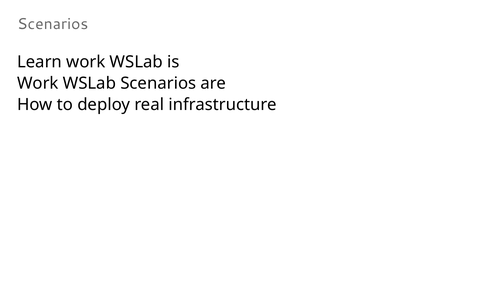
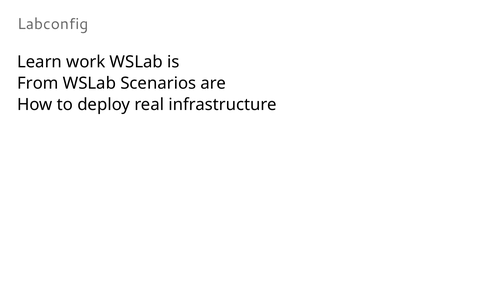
Scenarios: Scenarios -> Labconfig (53, 24)
Work: Work -> From (38, 83)
